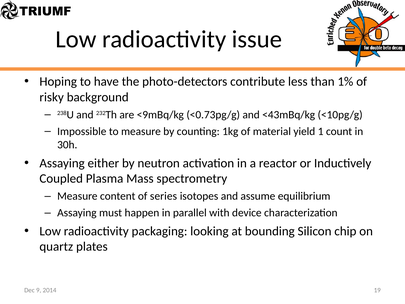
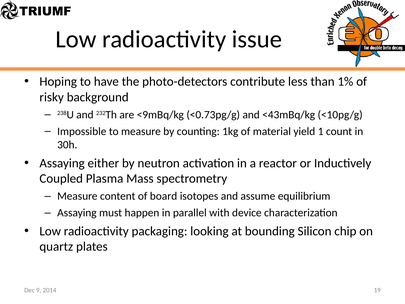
series: series -> board (164, 196)
